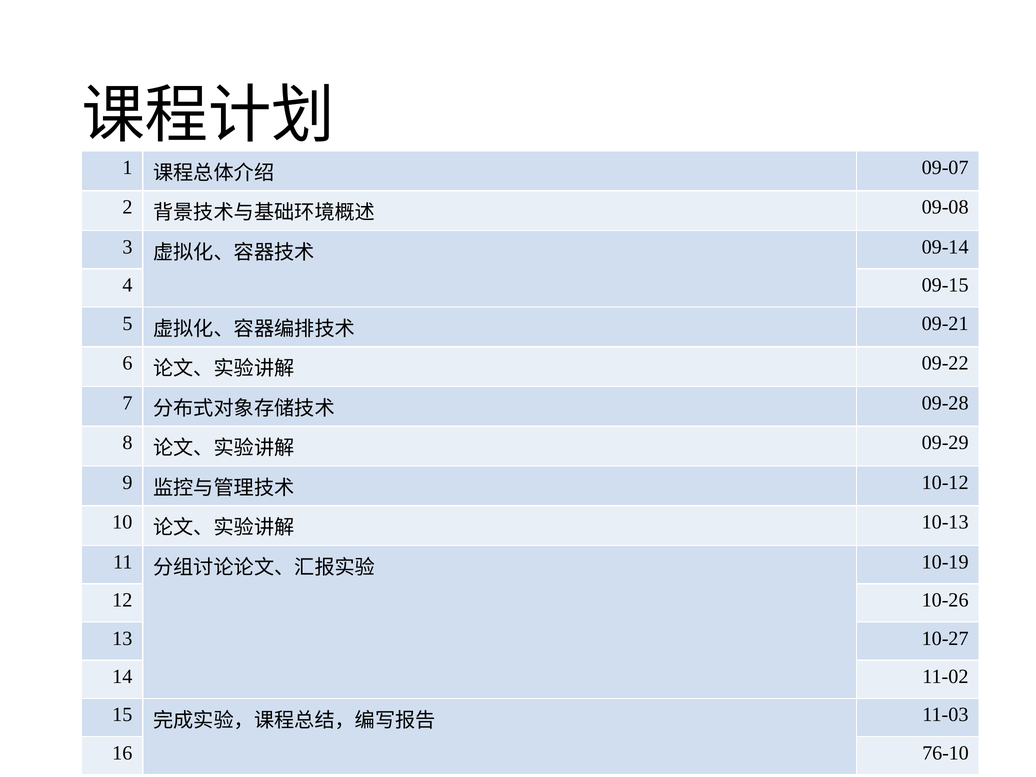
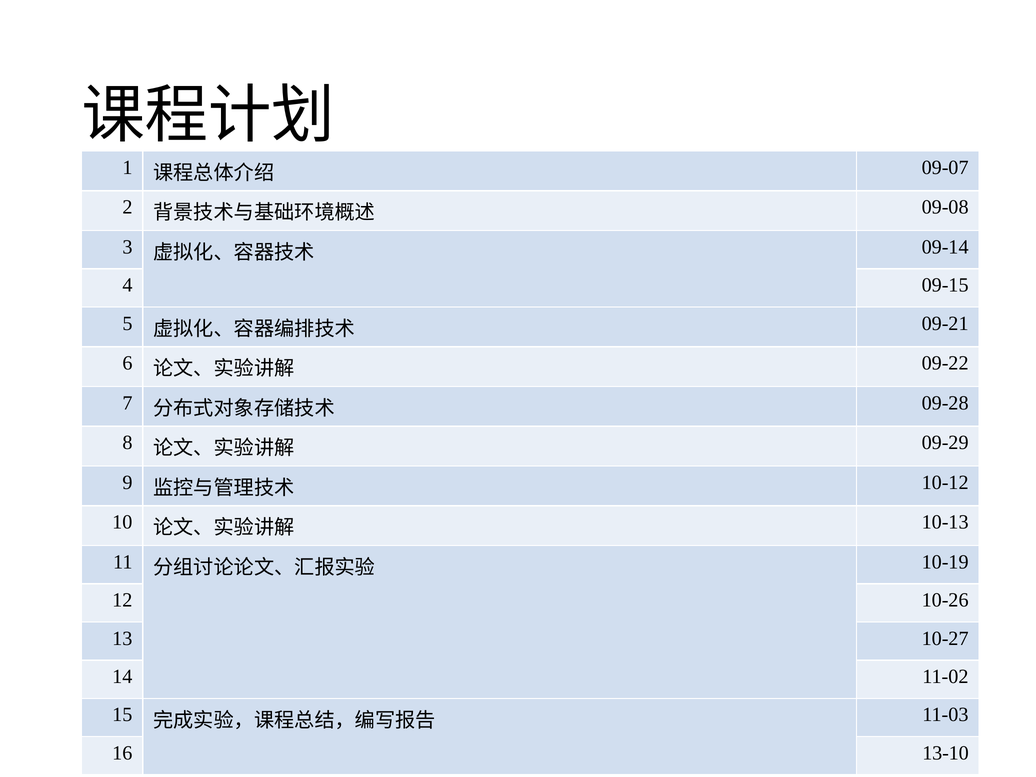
76-10: 76-10 -> 13-10 (945, 753)
